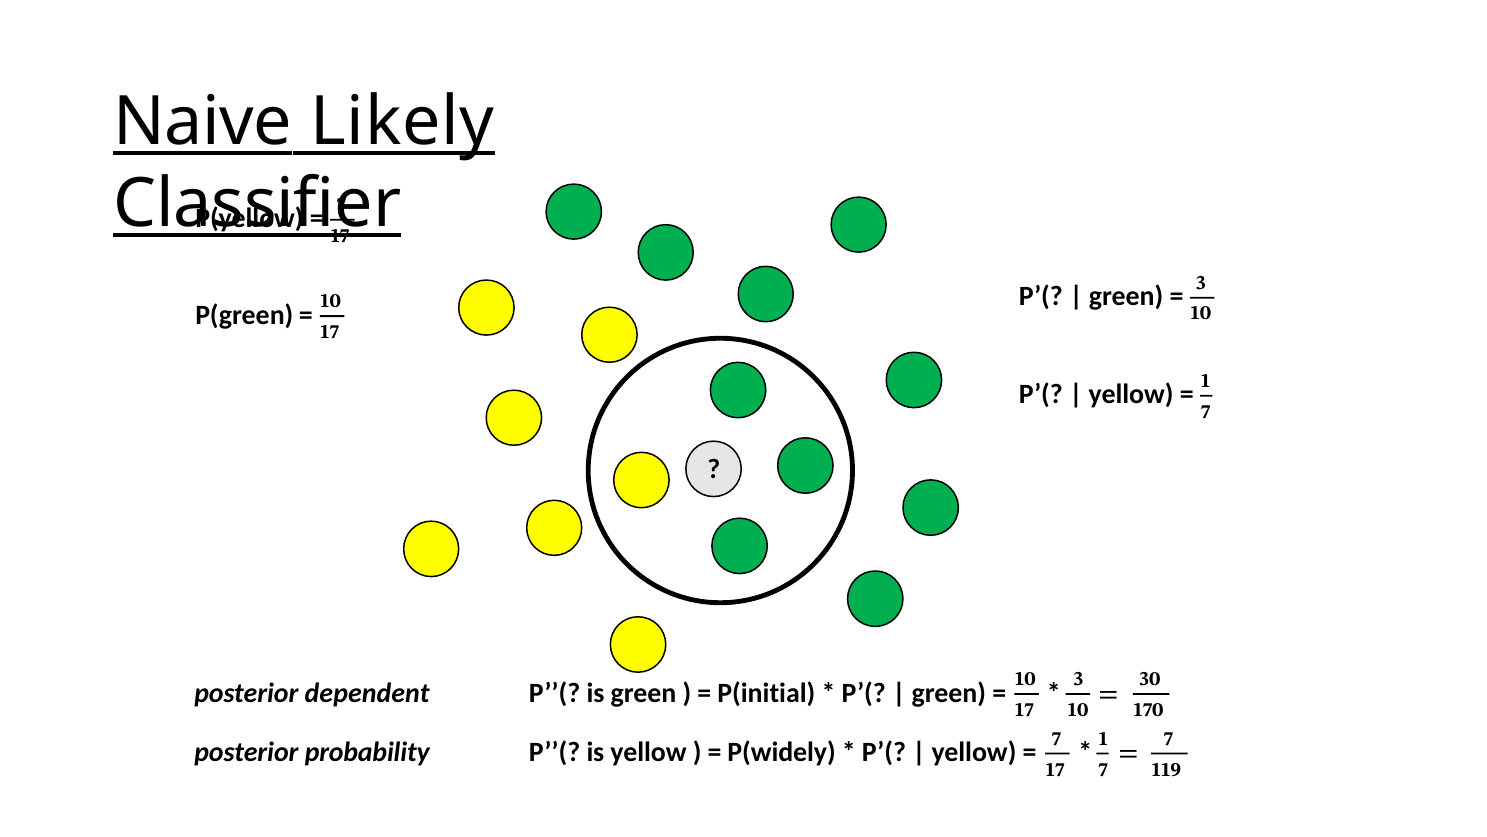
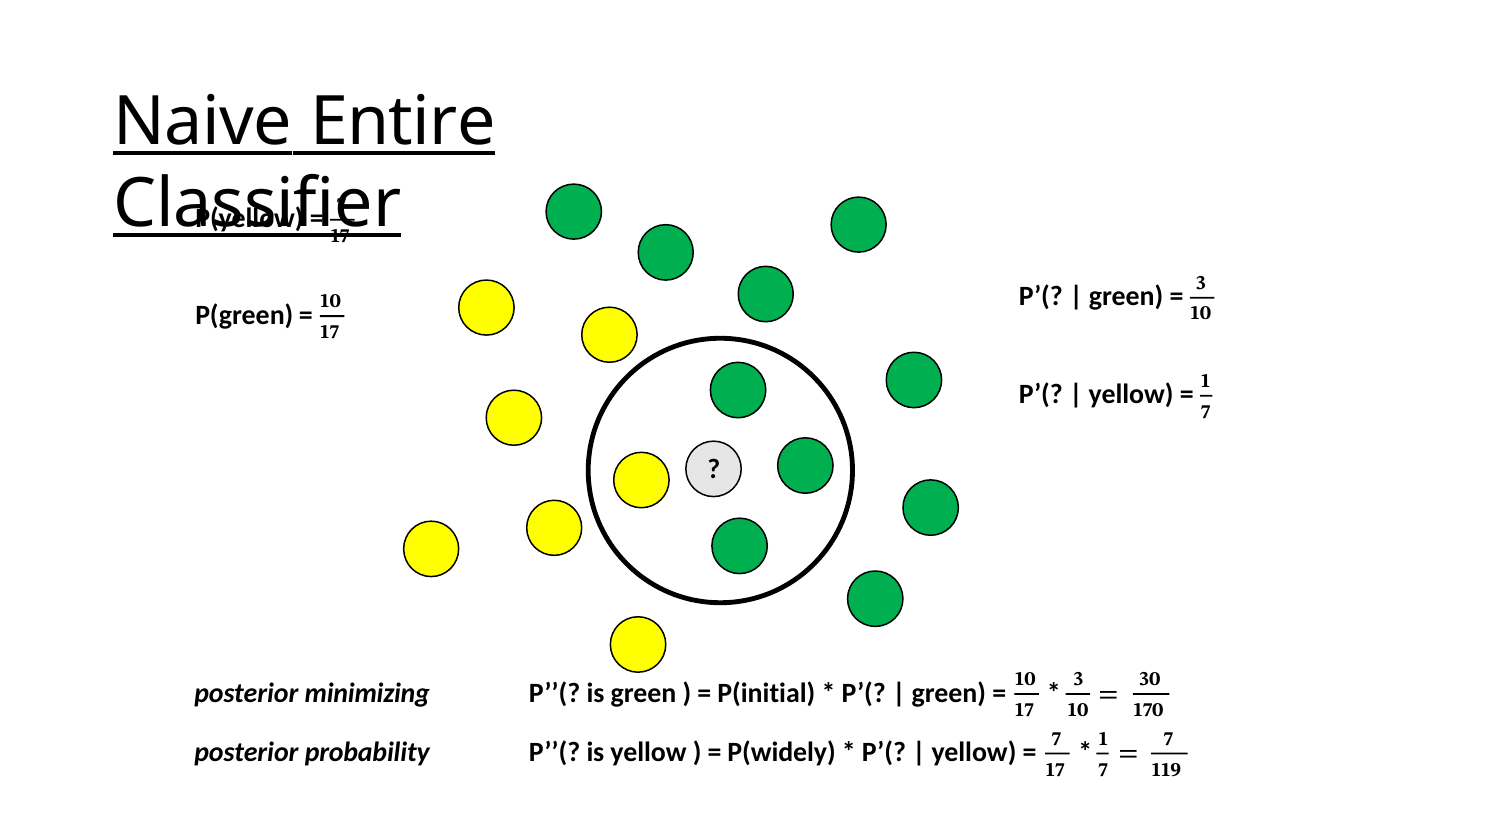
Likely: Likely -> Entire (403, 122)
dependent: dependent -> minimizing (367, 693)
